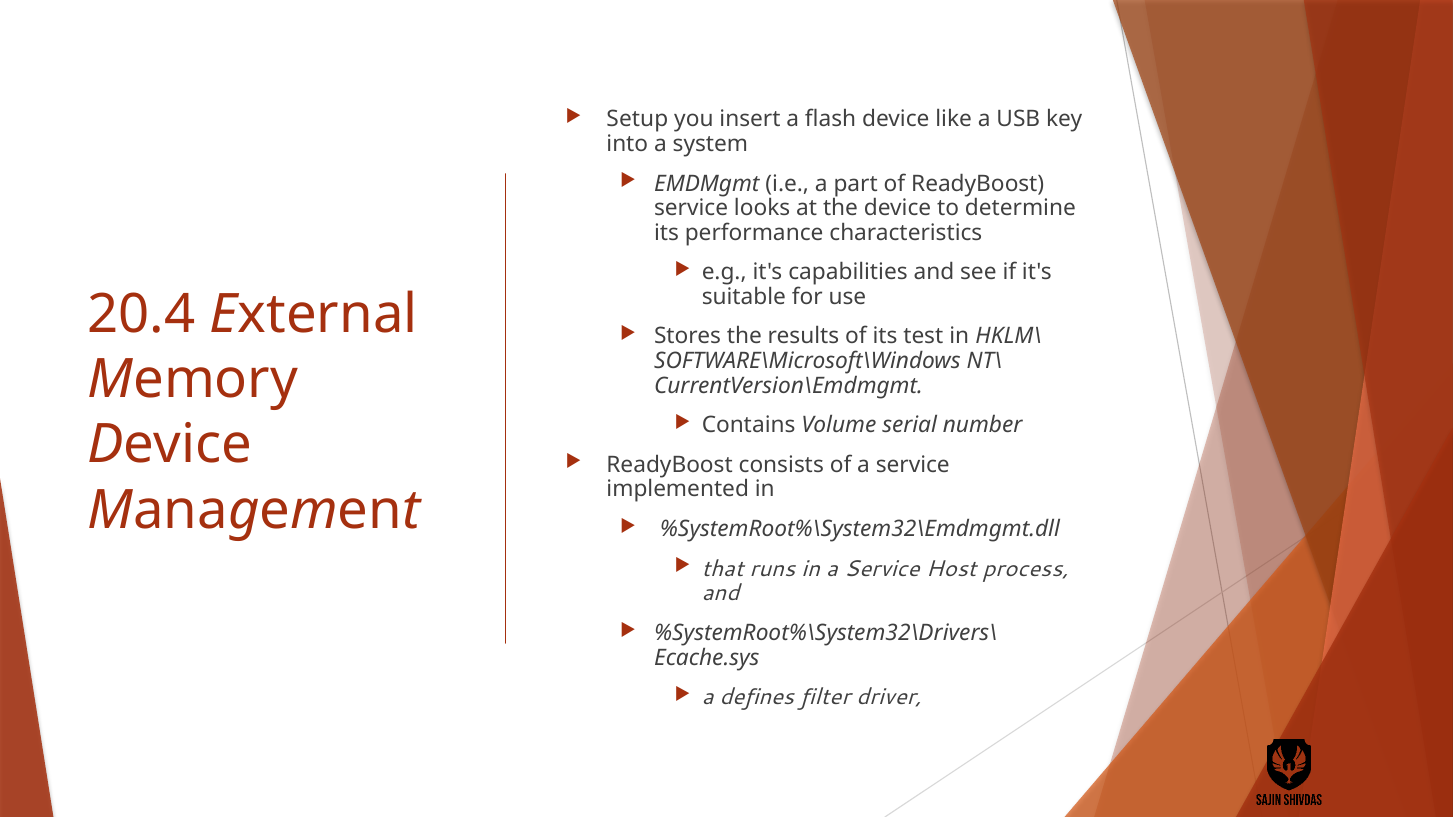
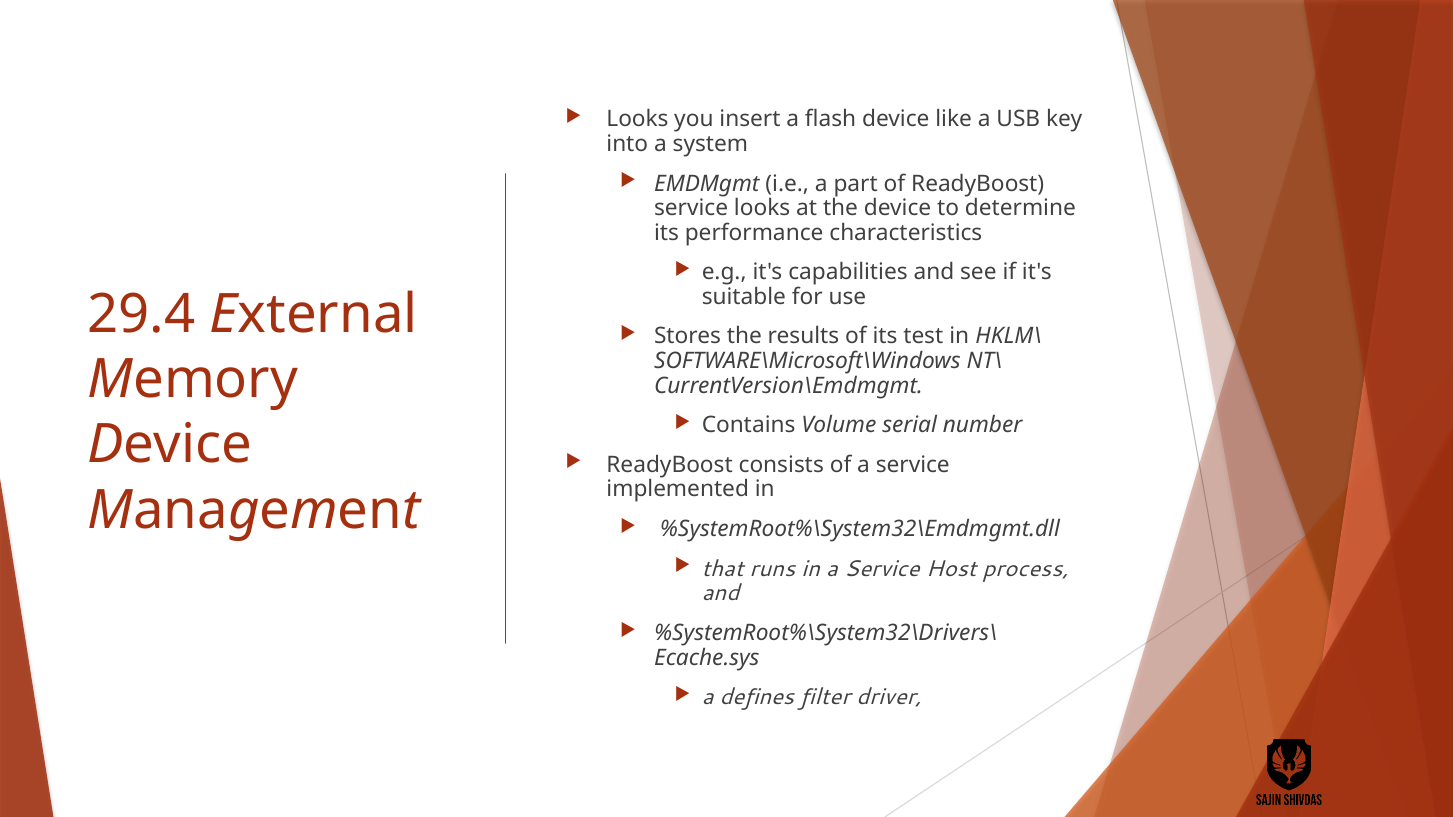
Setup: Setup -> Looks (637, 119)
20.4: 20.4 -> 29.4 (142, 314)
